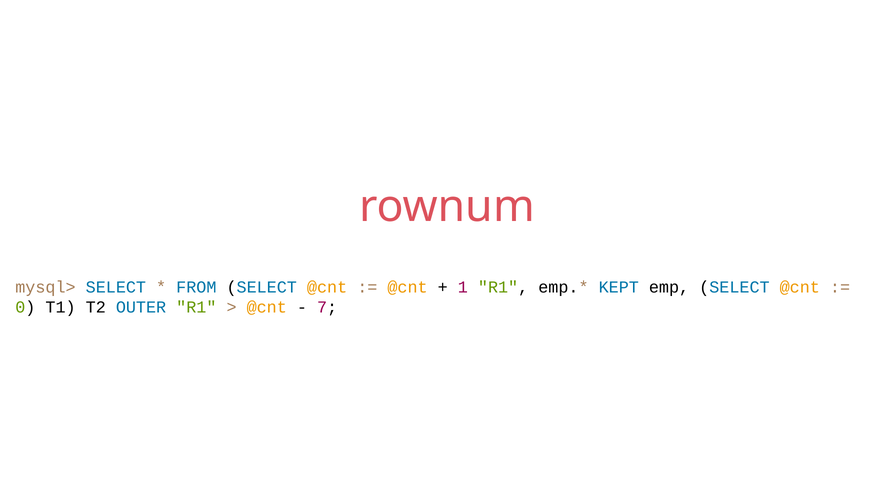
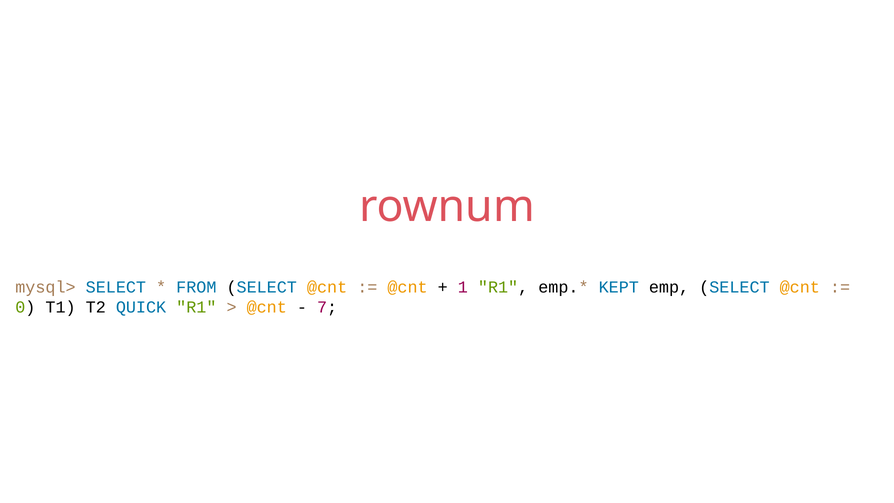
OUTER: OUTER -> QUICK (141, 307)
